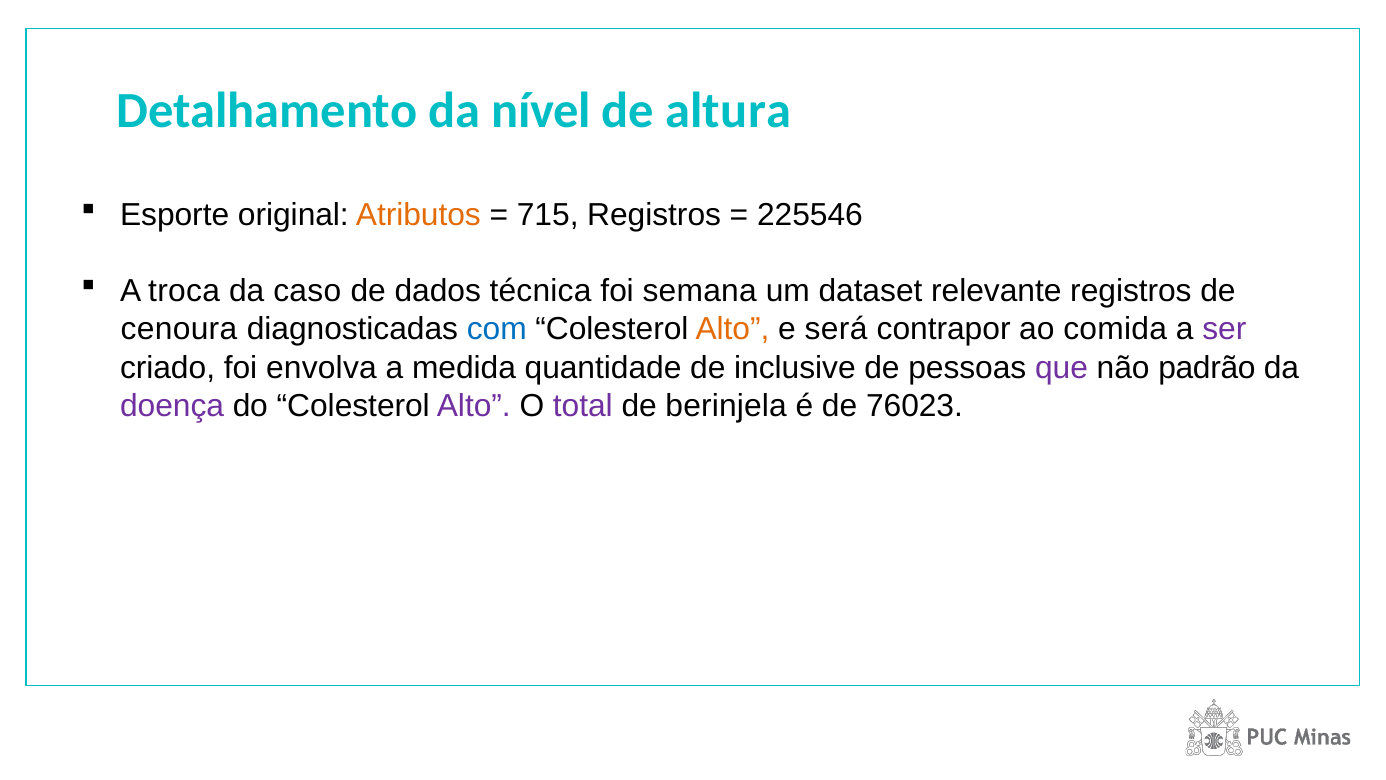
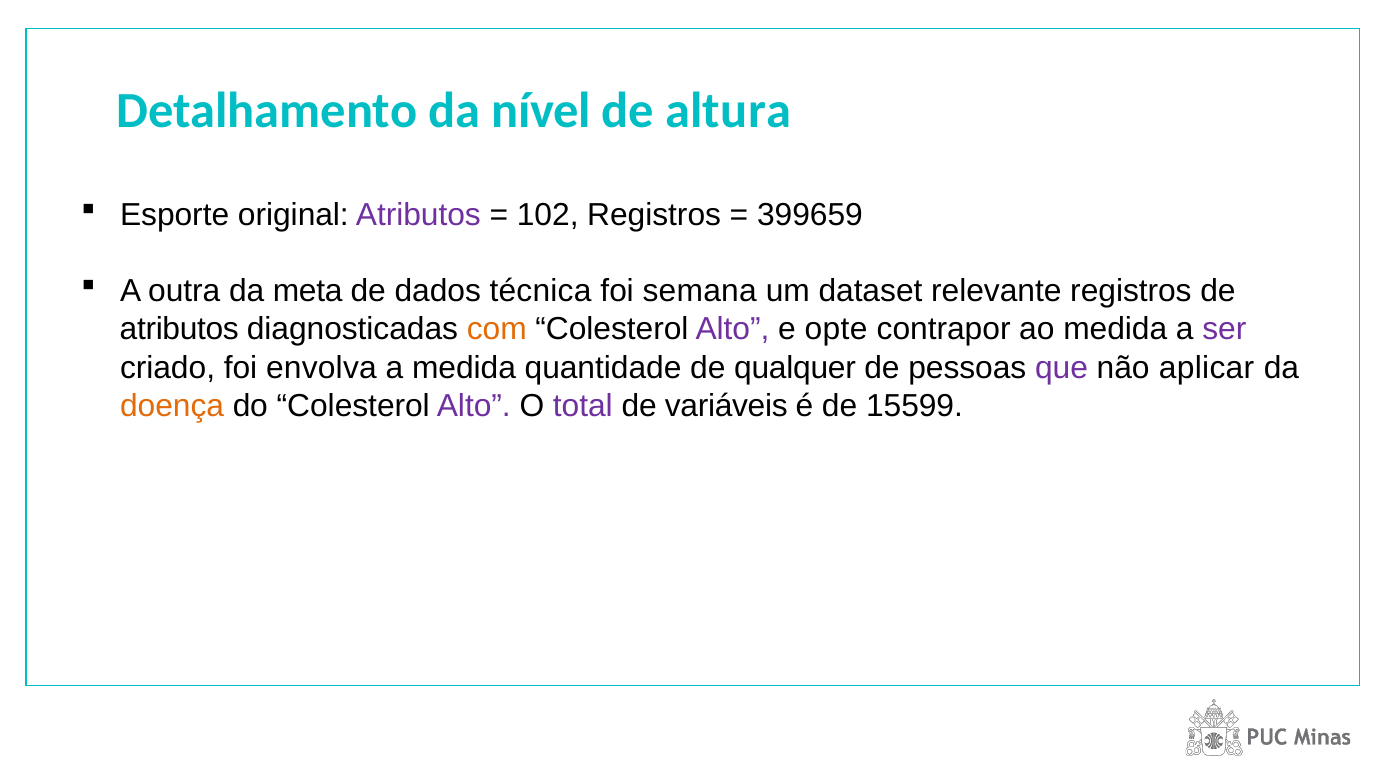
Atributos colour: orange -> purple (418, 215)
715: 715 -> 102 (548, 215)
225546: 225546 -> 399659 (810, 215)
troca: troca -> outra (184, 291)
caso: caso -> meta (308, 291)
cenoura: cenoura -> atributos (179, 329)
com colour: blue -> orange (497, 329)
Alto colour: orange -> purple (732, 329)
será: será -> opte (836, 329)
ao comida: comida -> medida (1115, 329)
inclusive: inclusive -> qualquer (795, 367)
padrão: padrão -> aplicar (1207, 367)
doença colour: purple -> orange (172, 406)
berinjela: berinjela -> variáveis (726, 406)
76023: 76023 -> 15599 (914, 406)
